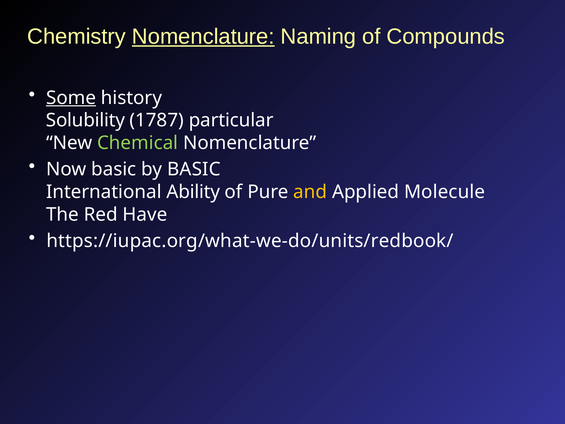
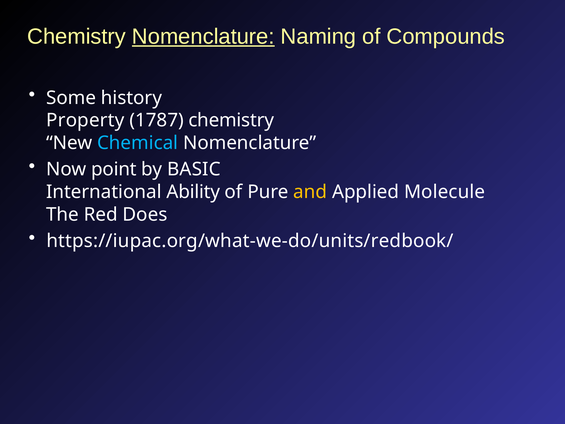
Some underline: present -> none (71, 98)
Solubility: Solubility -> Property (85, 120)
1787 particular: particular -> chemistry (231, 120)
Chemical colour: light green -> light blue (138, 143)
Now basic: basic -> point (114, 169)
Have: Have -> Does (145, 215)
